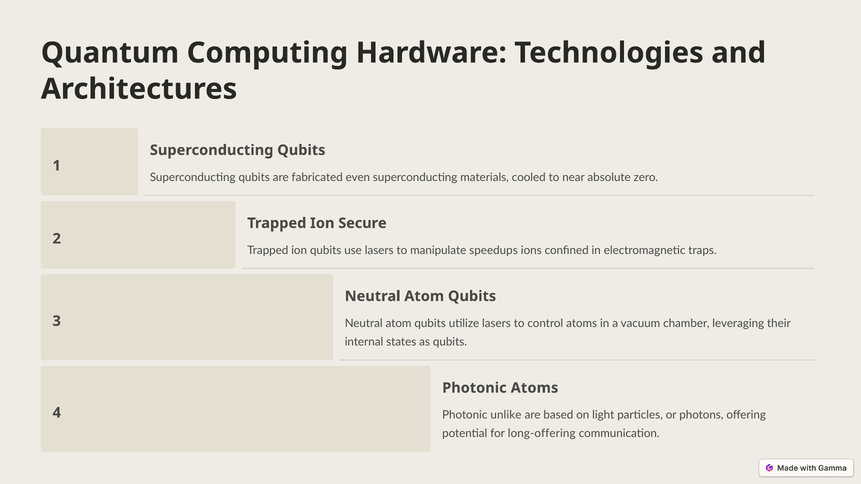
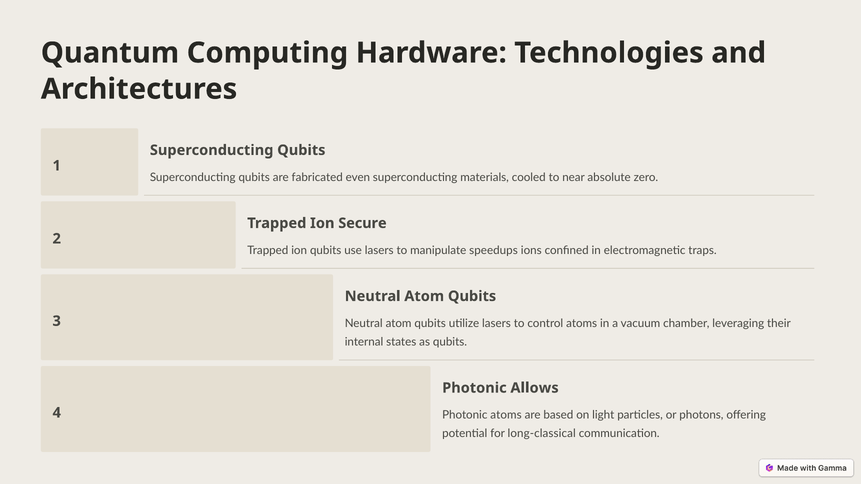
Photonic Atoms: Atoms -> Allows (535, 388)
Photonic unlike: unlike -> atoms (506, 415)
long-offering: long-offering -> long-classical (542, 434)
